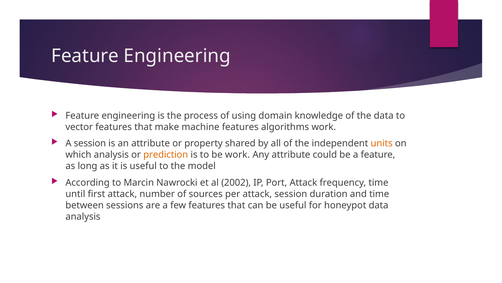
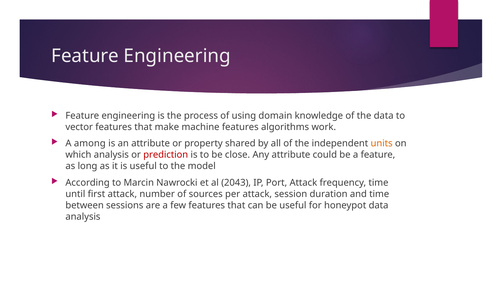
A session: session -> among (90, 143)
prediction colour: orange -> red (166, 155)
be work: work -> close (238, 155)
2002: 2002 -> 2043 (236, 182)
